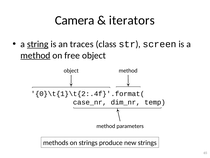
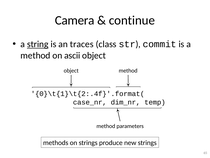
iterators: iterators -> continue (132, 20)
screen: screen -> commit (160, 44)
method underline: present -> none (35, 55)
free: free -> ascii (72, 55)
